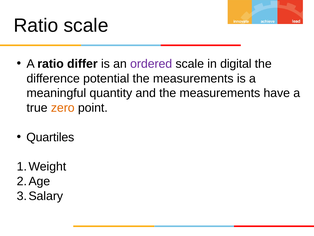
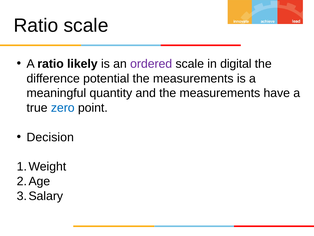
differ: differ -> likely (82, 64)
zero colour: orange -> blue (63, 108)
Quartiles: Quartiles -> Decision (50, 137)
